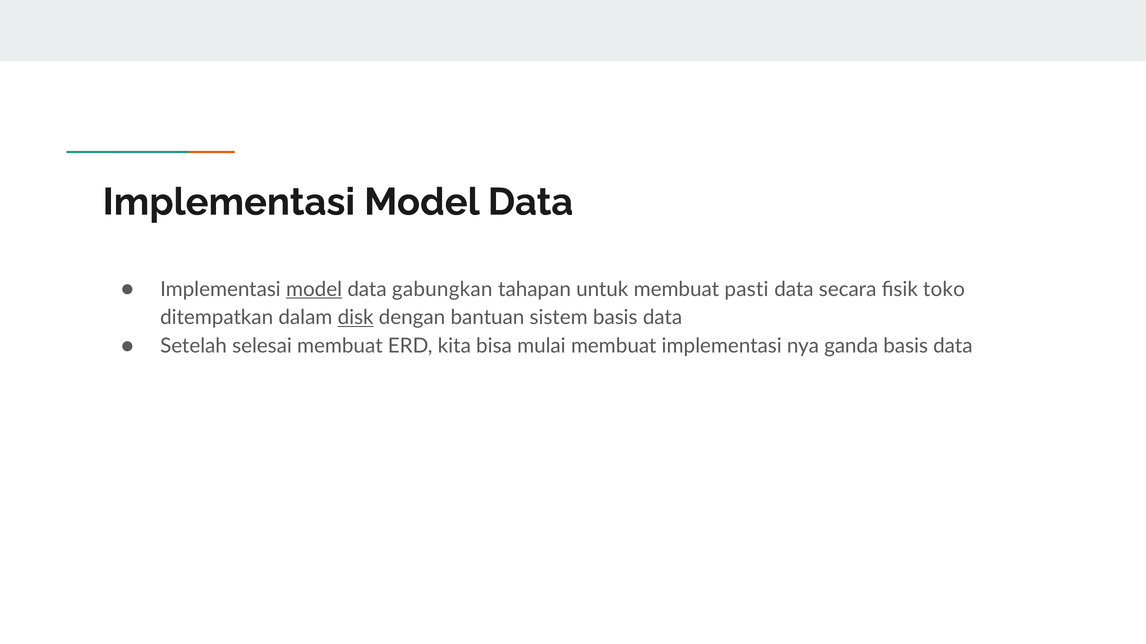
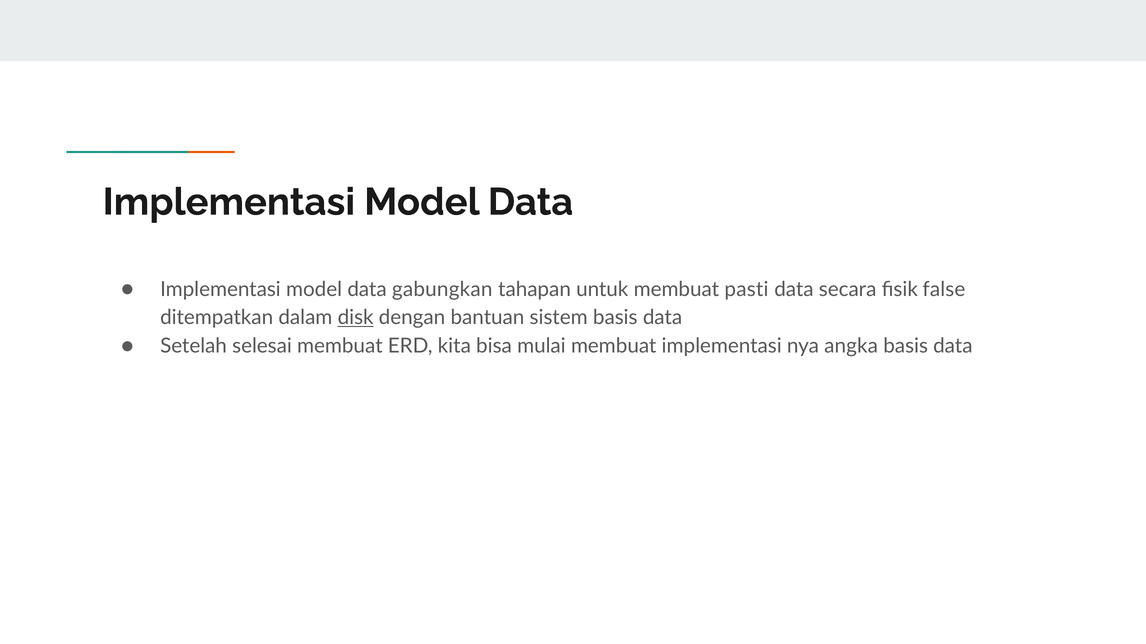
model underline: present -> none (314, 290)
toko: toko -> false (944, 290)
ganda: ganda -> angka (851, 346)
